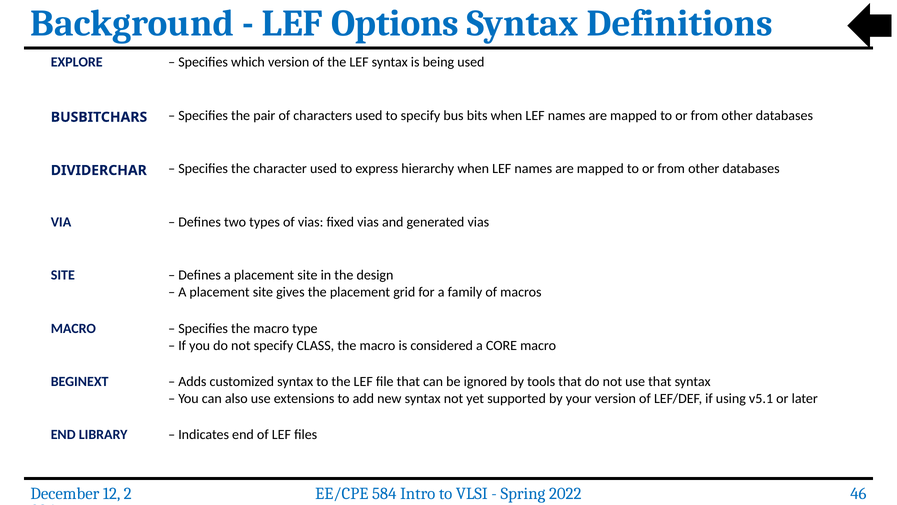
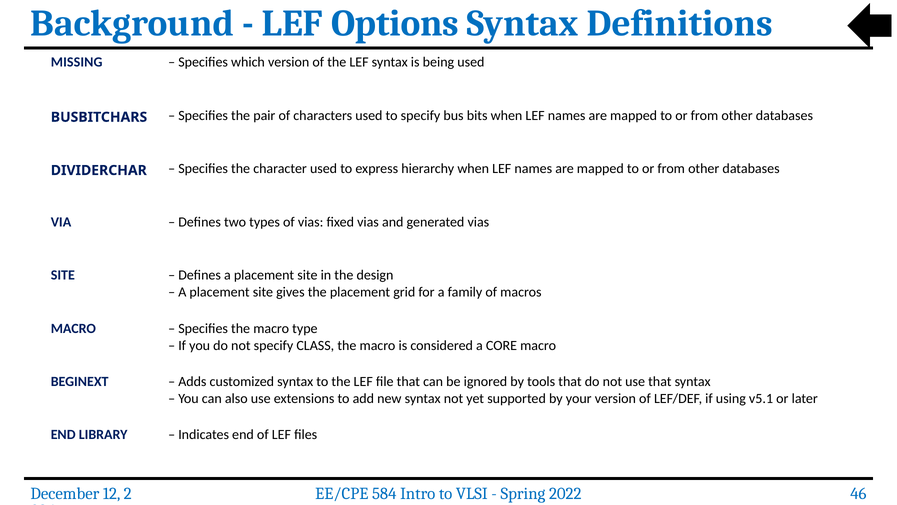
EXPLORE: EXPLORE -> MISSING (77, 62)
